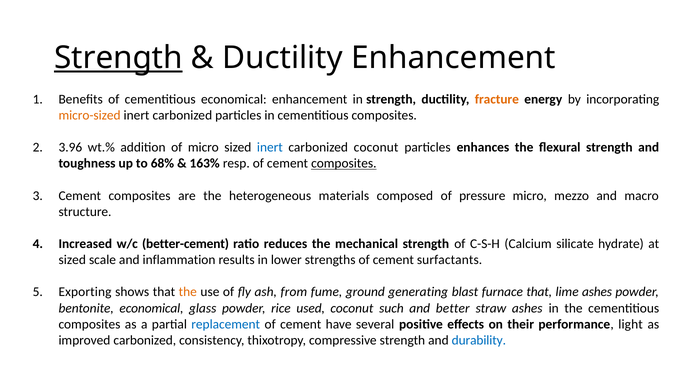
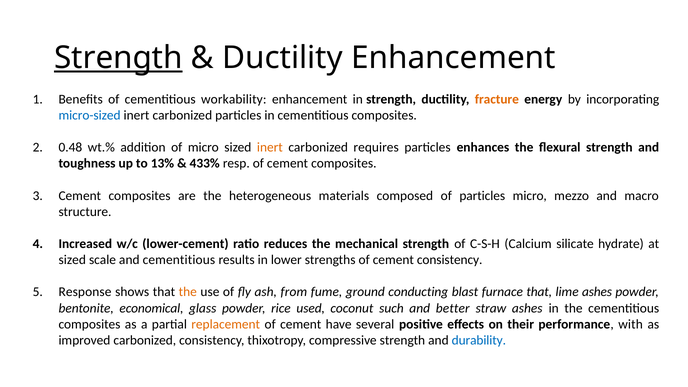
cementitious economical: economical -> workability (234, 99)
micro-sized colour: orange -> blue (90, 115)
3.96: 3.96 -> 0.48 (70, 148)
inert colour: blue -> orange (270, 148)
carbonized coconut: coconut -> requires (376, 148)
68%: 68% -> 13% (162, 164)
163%: 163% -> 433% (205, 164)
composites underline: present -> none (344, 164)
of pressure: pressure -> particles (482, 196)
better-cement: better-cement -> lower-cement (185, 244)
and inflammation: inflammation -> cementitious (179, 260)
cement surfactants: surfactants -> consistency (450, 260)
Exporting: Exporting -> Response (85, 292)
generating: generating -> conducting (418, 292)
replacement colour: blue -> orange (226, 324)
light: light -> with (631, 324)
